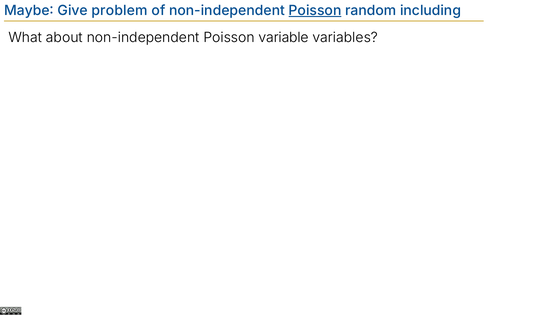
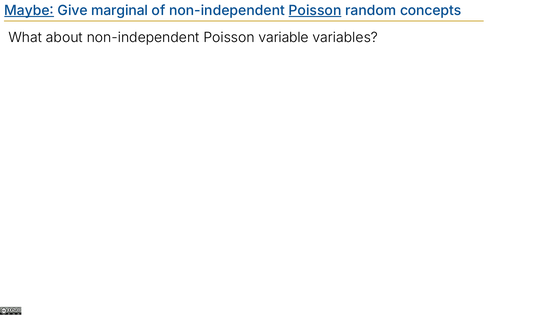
Maybe underline: none -> present (29, 10)
problem: problem -> marginal (120, 10)
including: including -> concepts (431, 10)
